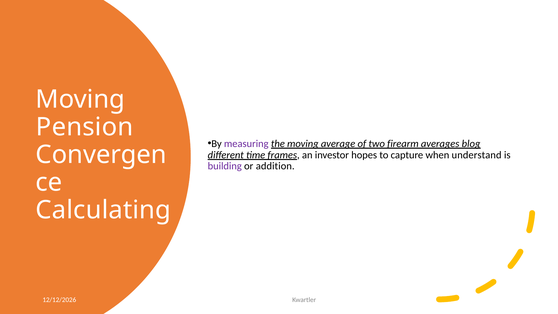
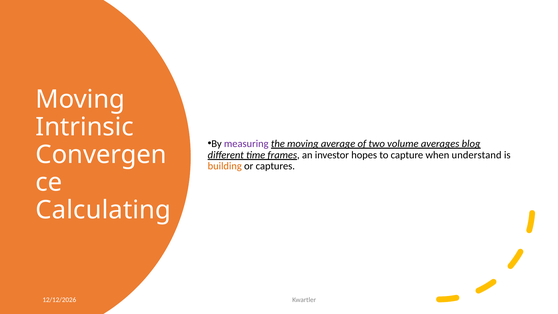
Pension: Pension -> Intrinsic (85, 127)
firearm: firearm -> volume (403, 144)
building colour: purple -> orange (225, 166)
addition: addition -> captures (275, 166)
